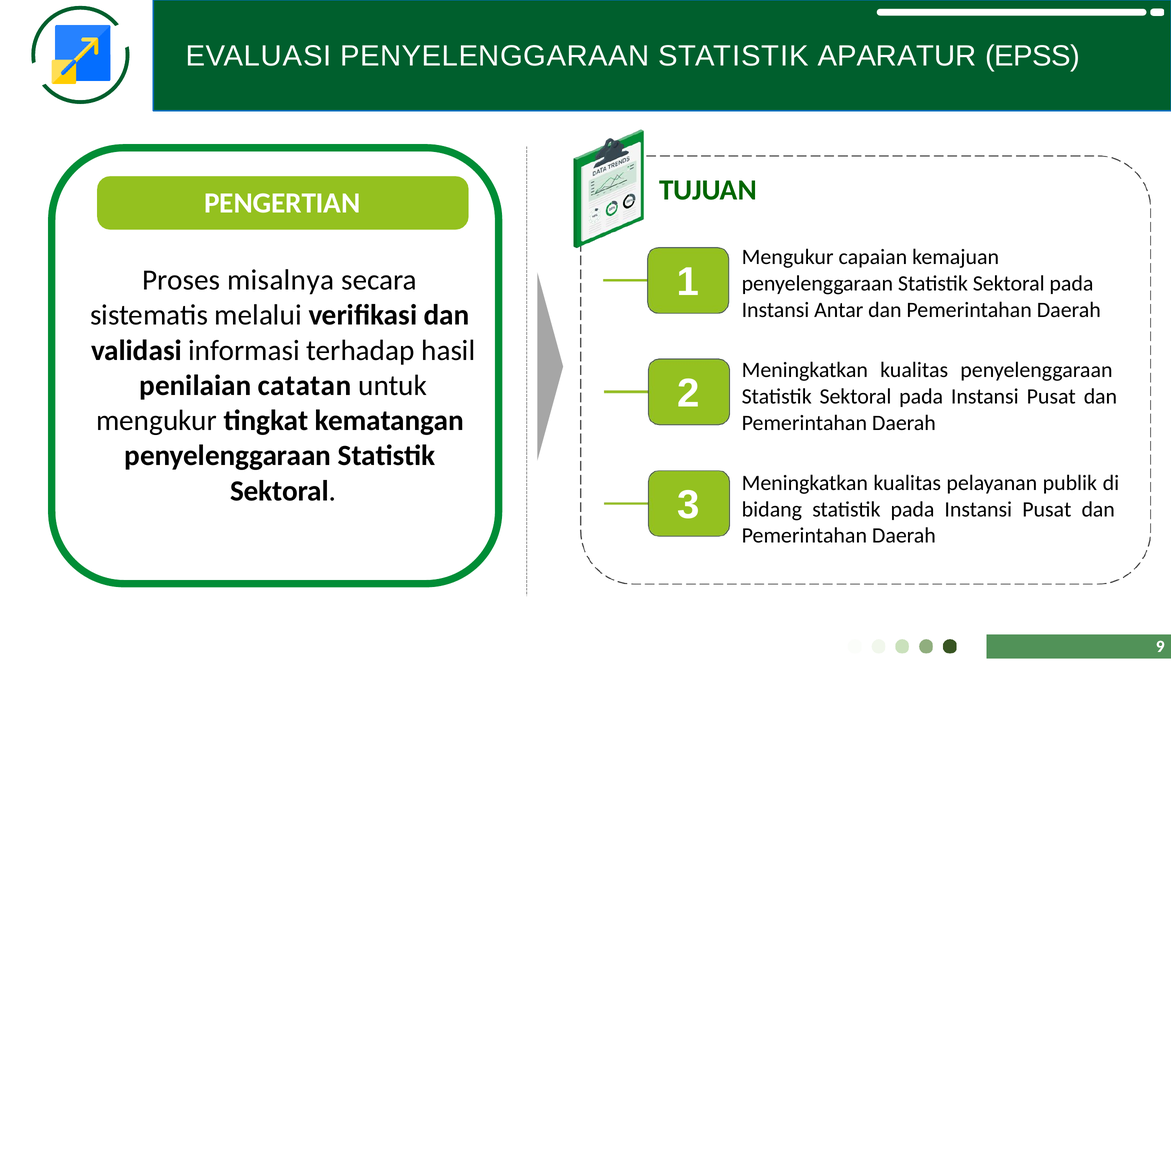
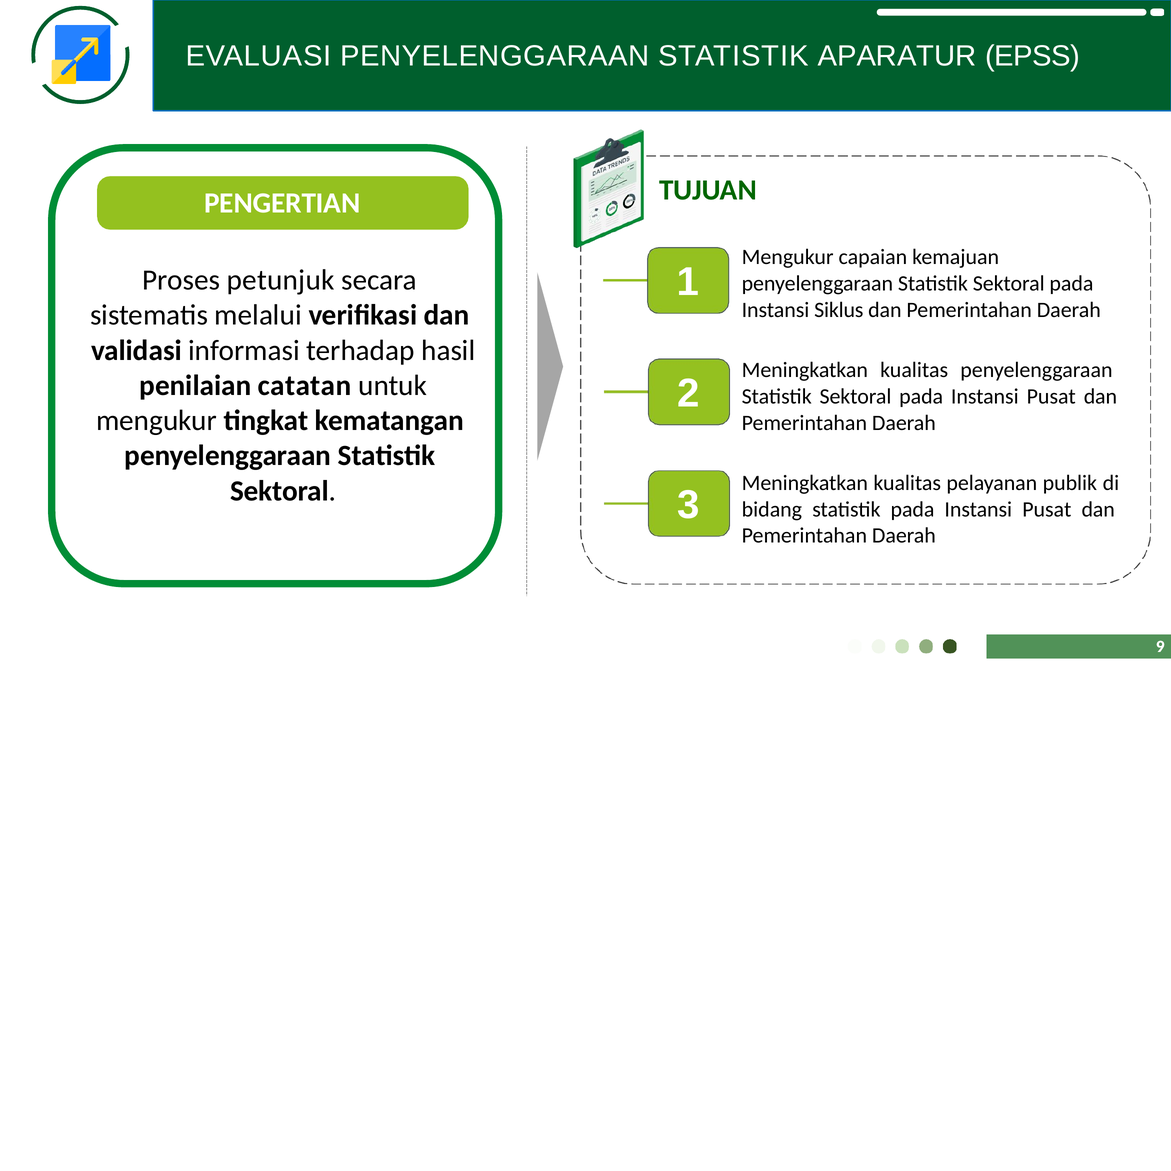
misalnya: misalnya -> petunjuk (281, 280)
Antar: Antar -> Siklus (839, 310)
